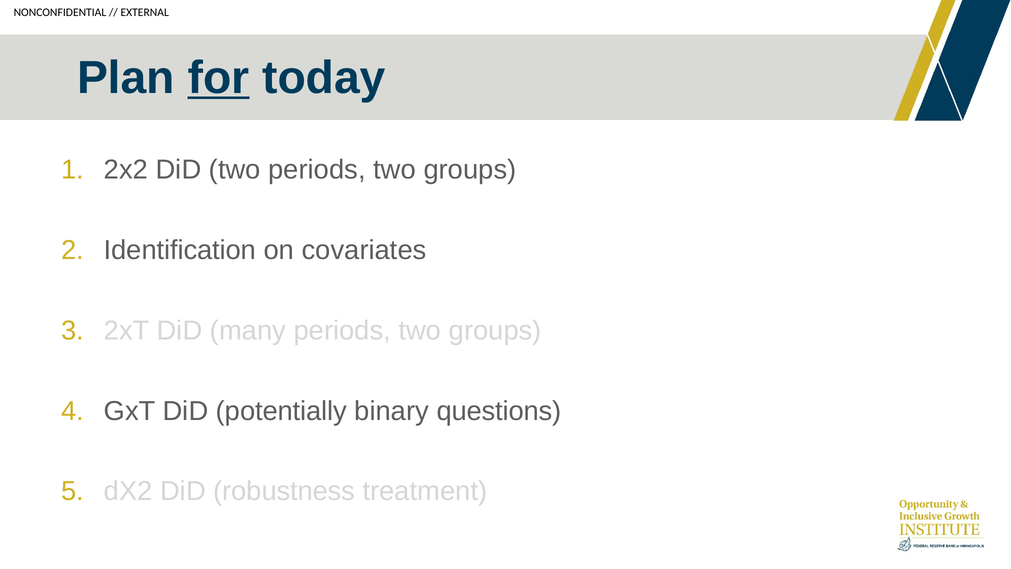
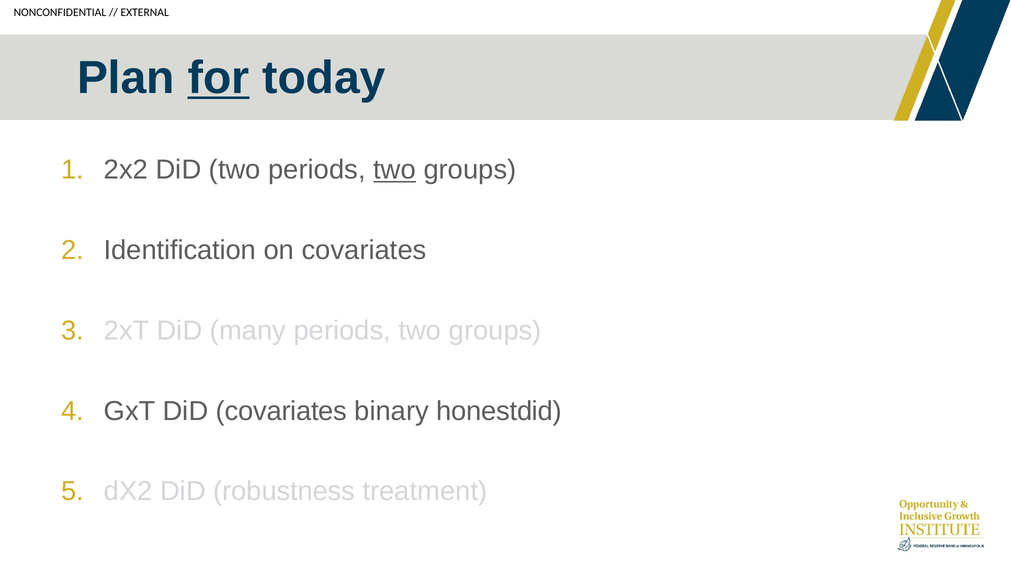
two underline: none -> present (395, 170)
DiD potentially: potentially -> covariates (282, 411)
questions: questions -> honestdid (499, 411)
